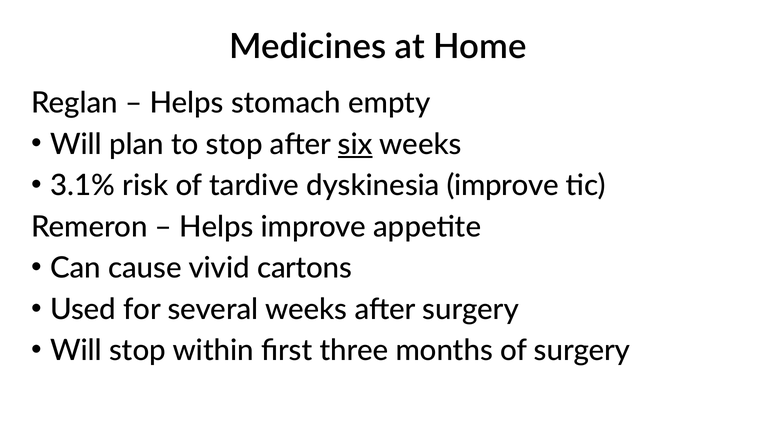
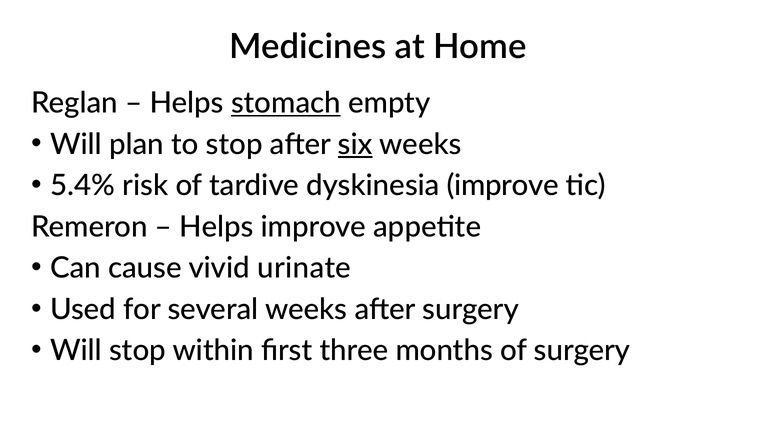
stomach underline: none -> present (286, 103)
3.1%: 3.1% -> 5.4% (83, 186)
cartons: cartons -> urinate (304, 268)
